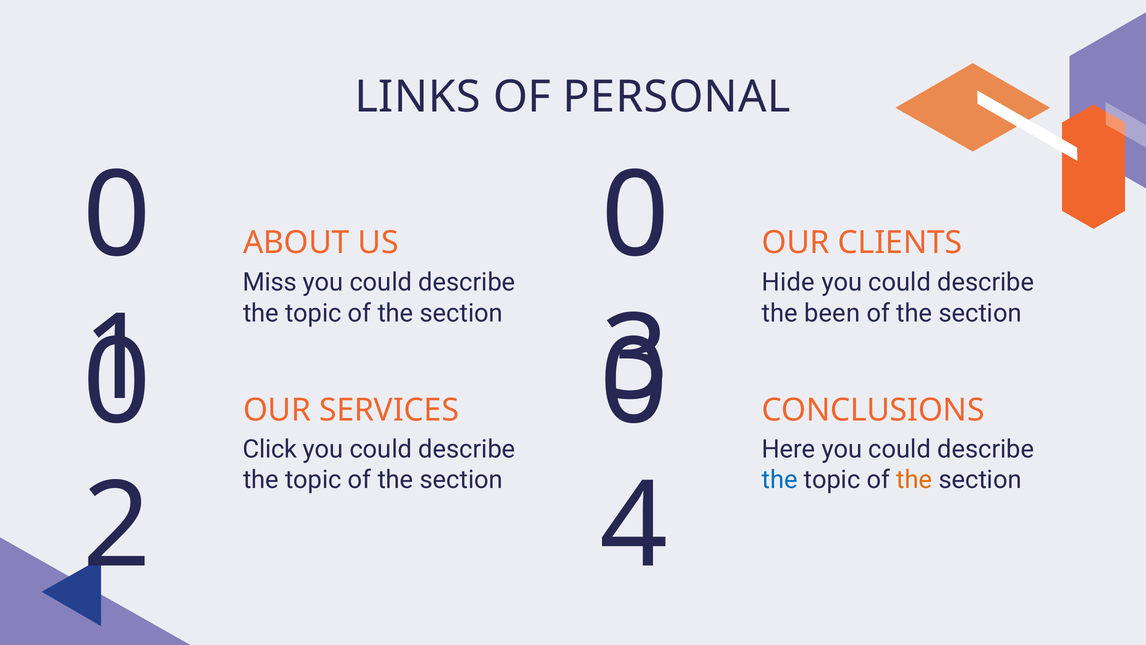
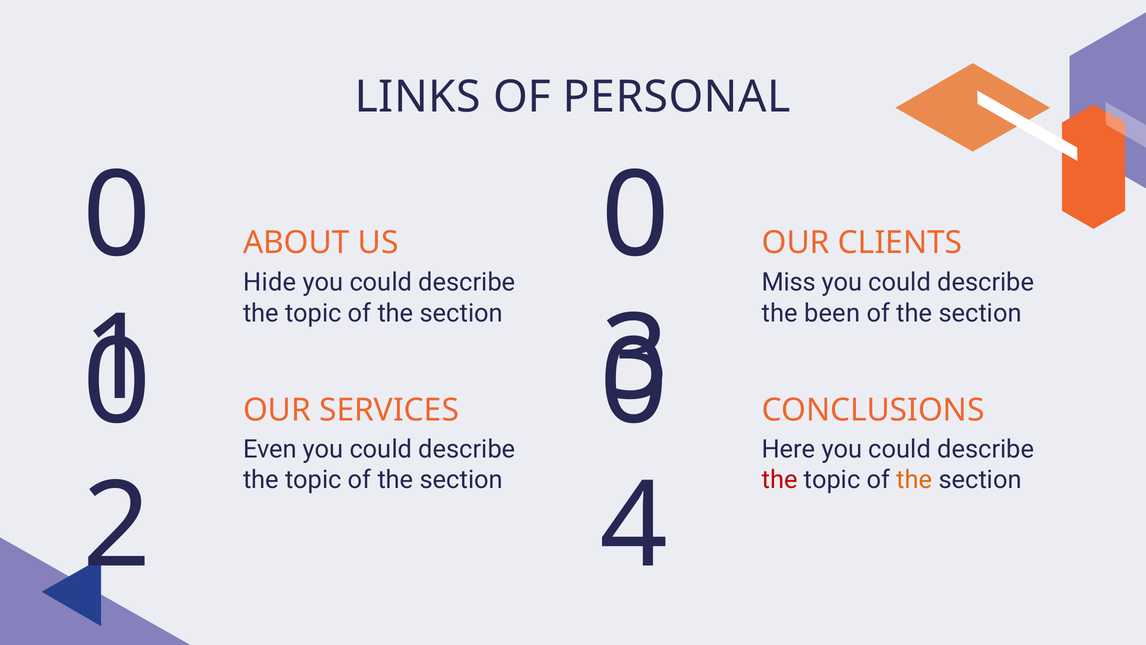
Miss: Miss -> Hide (270, 282)
Hide: Hide -> Miss (789, 282)
Click: Click -> Even (270, 449)
the colour: blue -> red (780, 480)
